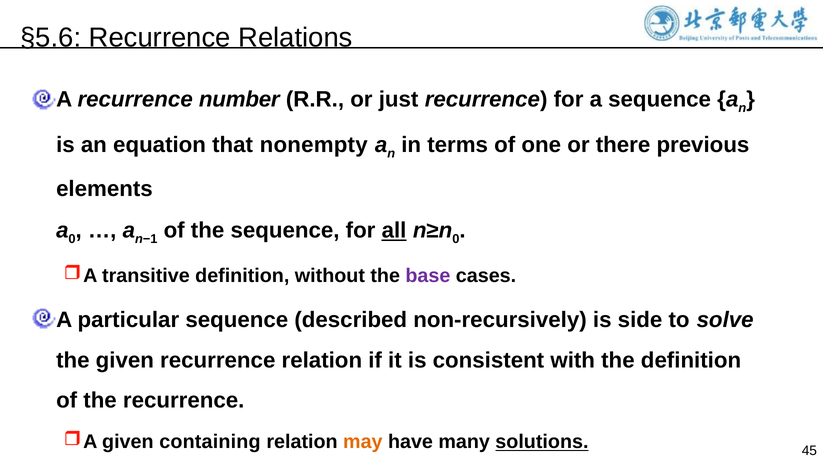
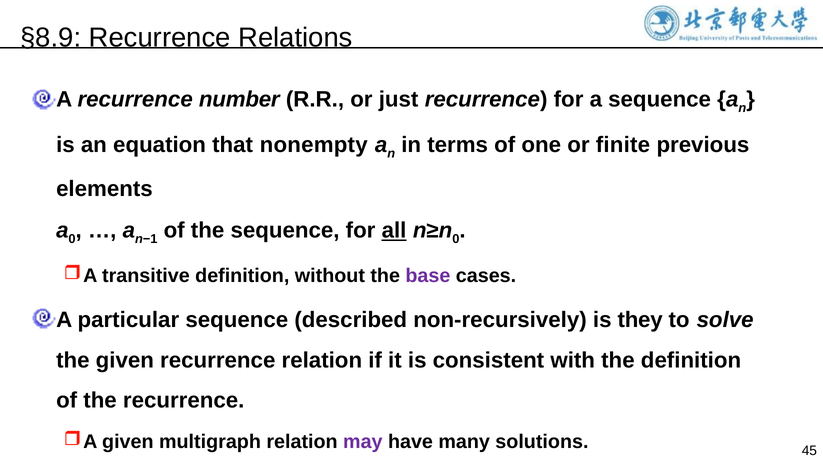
§5.6: §5.6 -> §8.9 (51, 38)
there: there -> finite (623, 145)
side: side -> they (640, 320)
containing: containing -> multigraph (210, 442)
may colour: orange -> purple (363, 442)
solutions underline: present -> none (542, 442)
